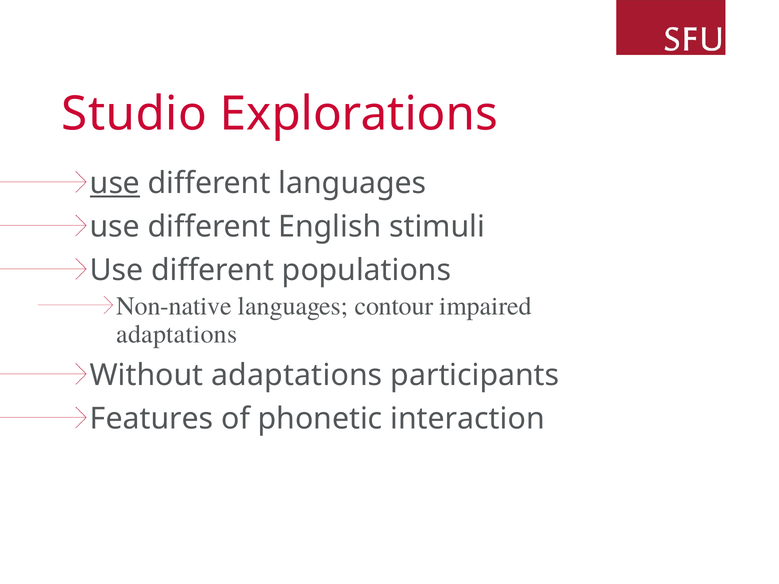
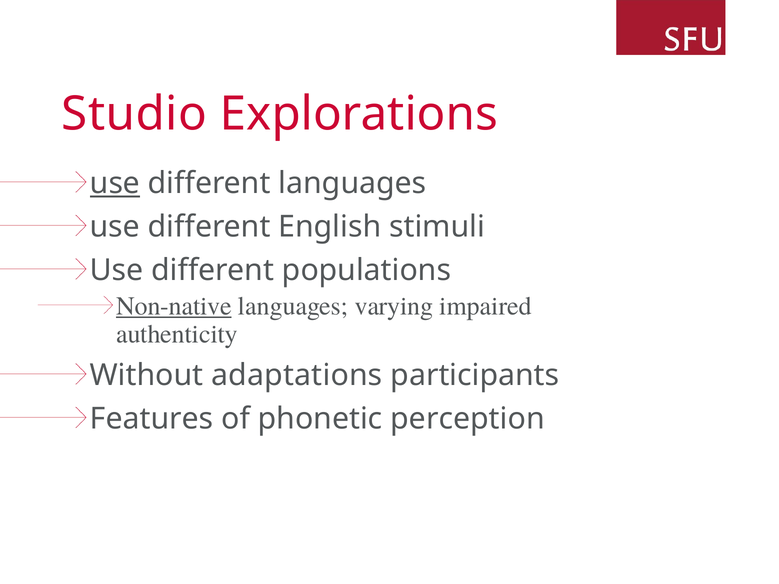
Non-native underline: none -> present (174, 306)
contour: contour -> varying (394, 306)
adaptations: adaptations -> authenticity (177, 334)
interaction: interaction -> perception (468, 419)
